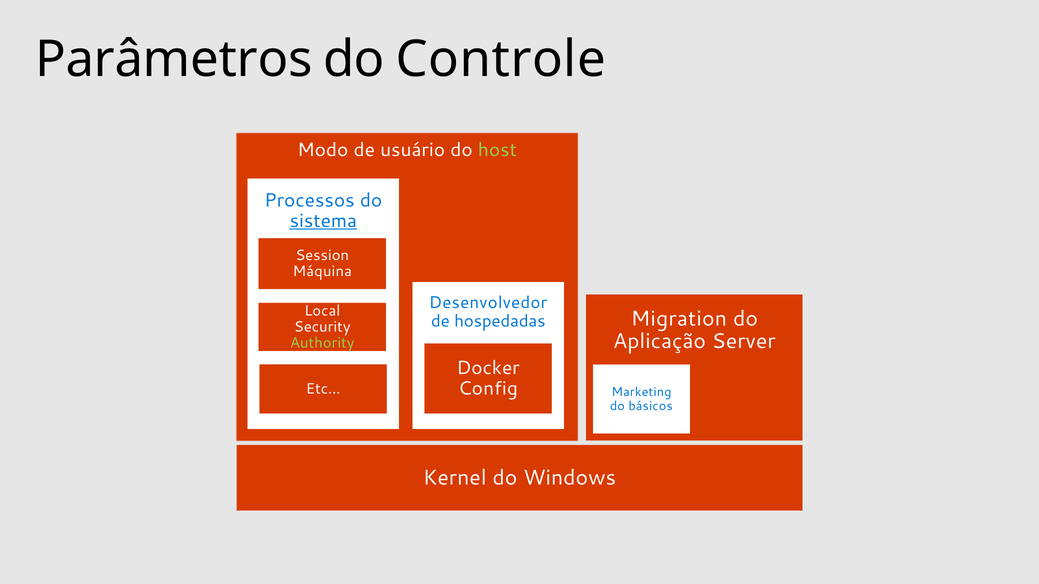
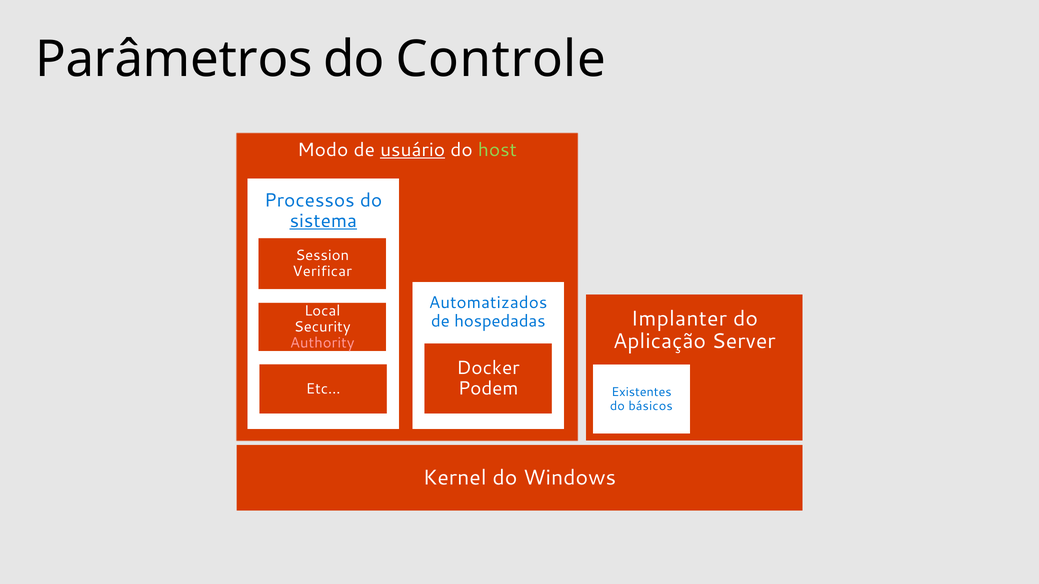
usuário underline: none -> present (413, 150)
Máquina: Máquina -> Verificar (322, 272)
Desenvolvedor: Desenvolvedor -> Automatizados (488, 303)
Migration: Migration -> Implanter (679, 319)
Authority colour: light green -> pink (322, 343)
Config: Config -> Podem (488, 389)
Marketing: Marketing -> Existentes (642, 392)
